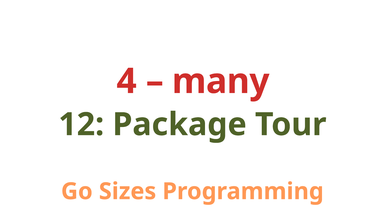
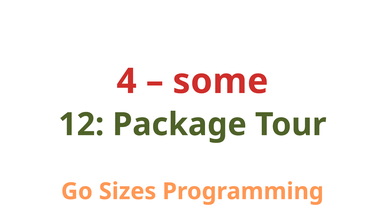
many: many -> some (220, 81)
